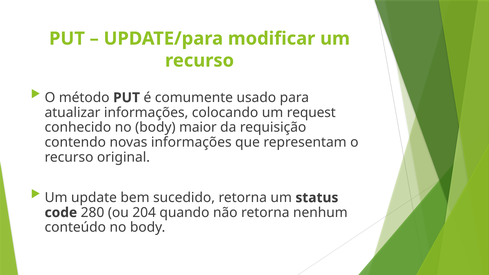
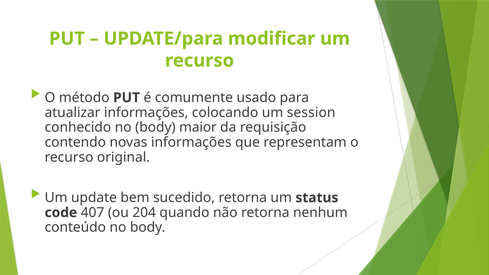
request: request -> session (311, 113)
280: 280 -> 407 (93, 213)
